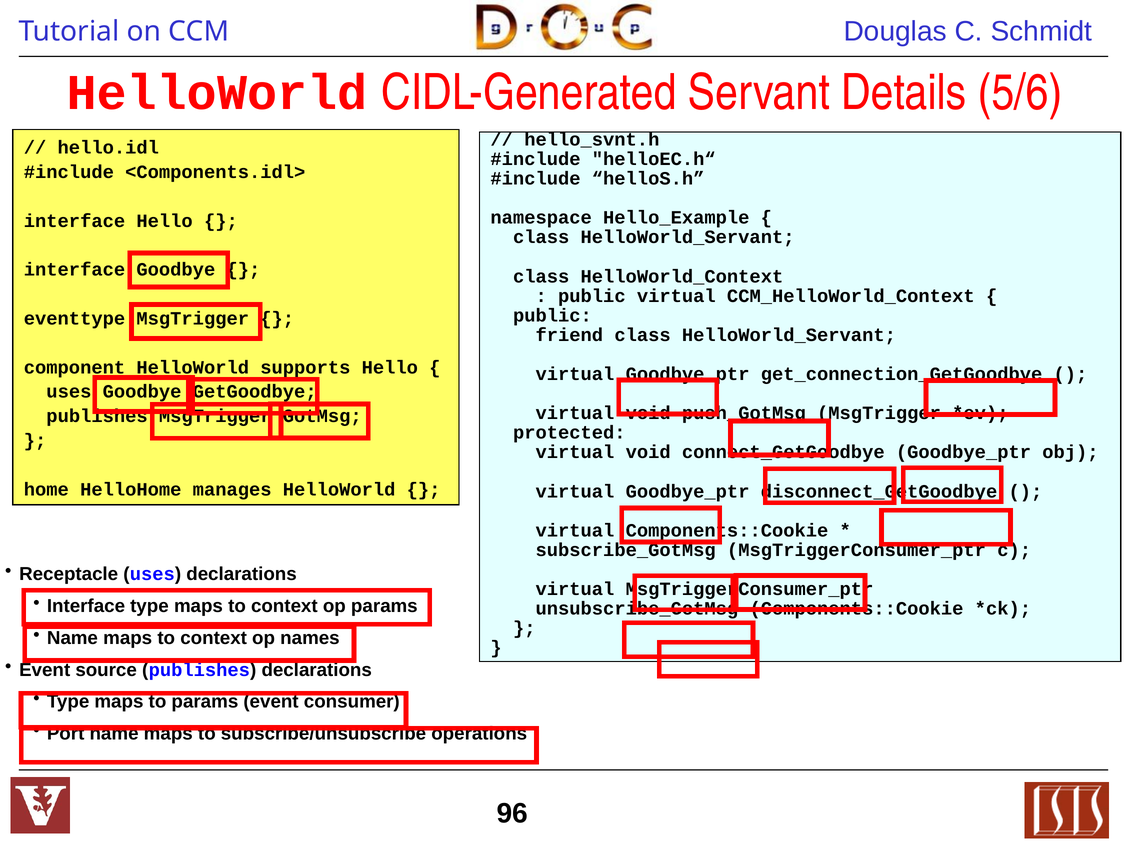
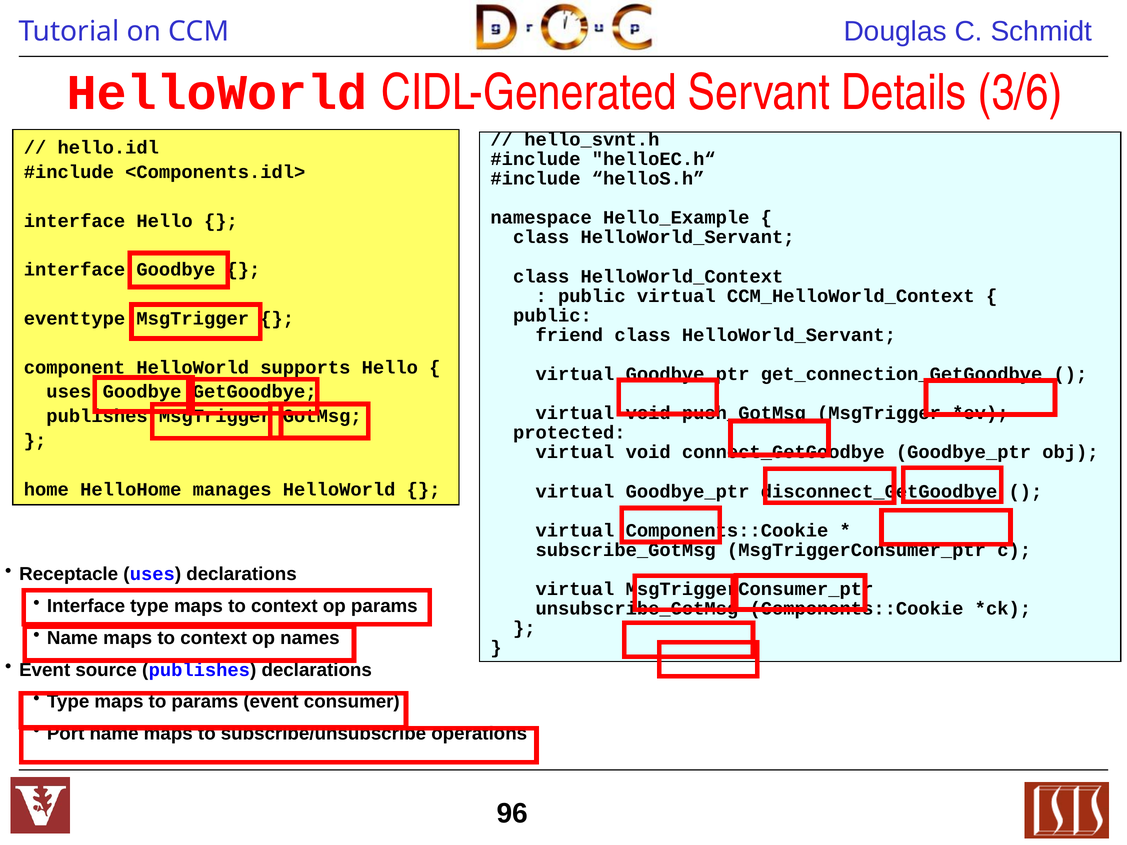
5/6: 5/6 -> 3/6 (1020, 93)
